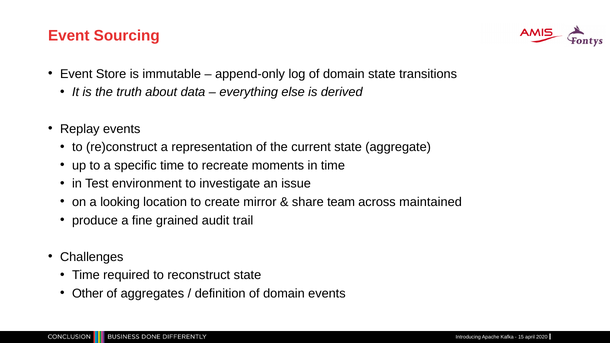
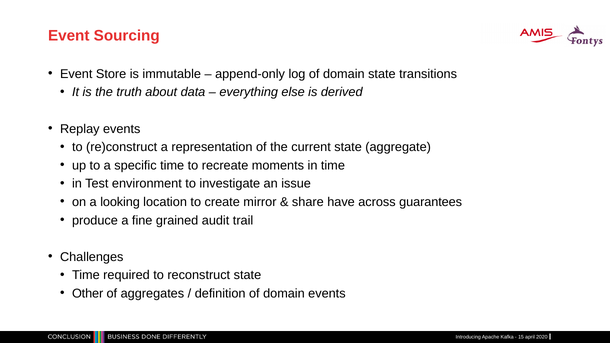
team: team -> have (341, 202)
maintained: maintained -> guarantees (431, 202)
